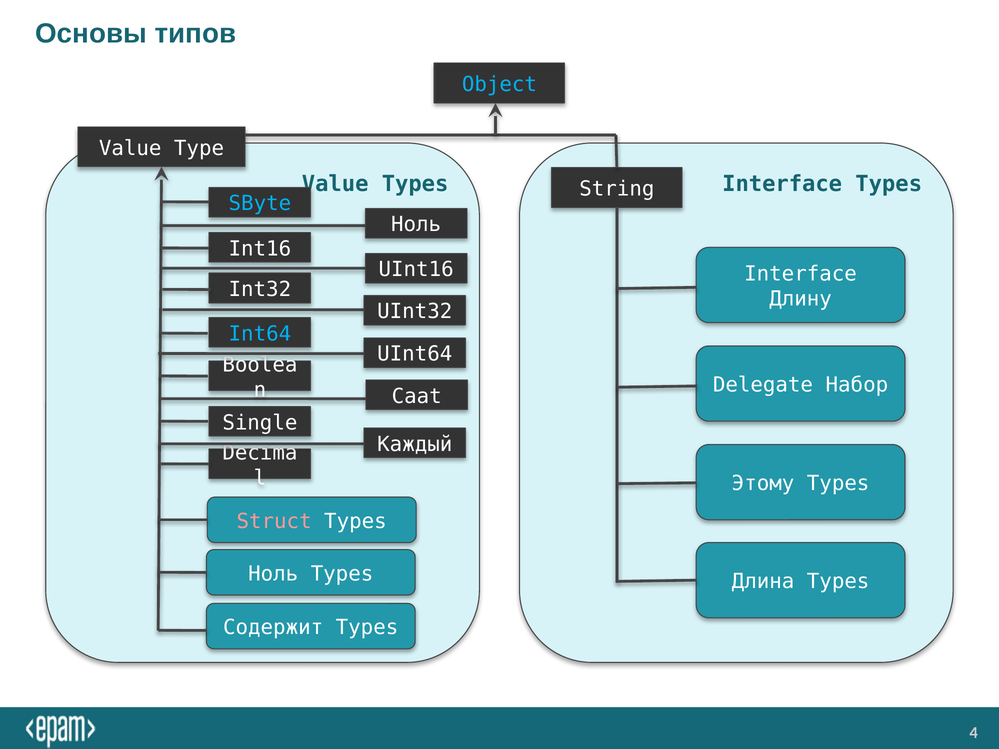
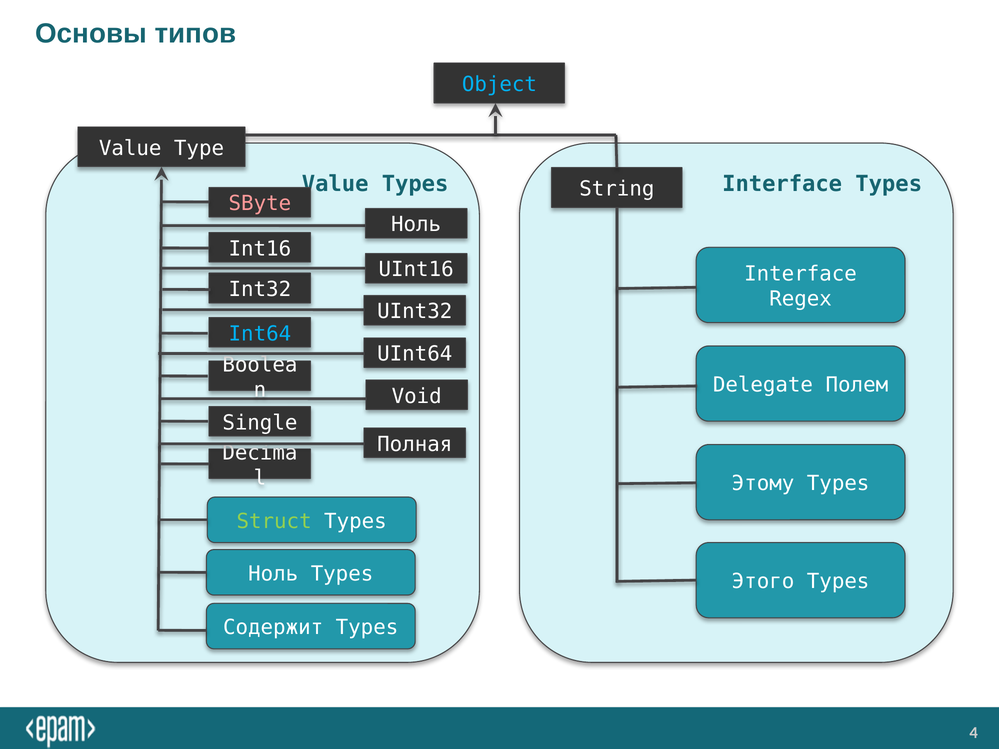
SByte colour: light blue -> pink (260, 204)
Длину: Длину -> Regex (801, 299)
Набор: Набор -> Полем (857, 385)
Cааt: Cааt -> Void (417, 396)
Каждый: Каждый -> Полная (415, 444)
Struct colour: pink -> light green (274, 521)
Длина: Длина -> Этого (763, 582)
